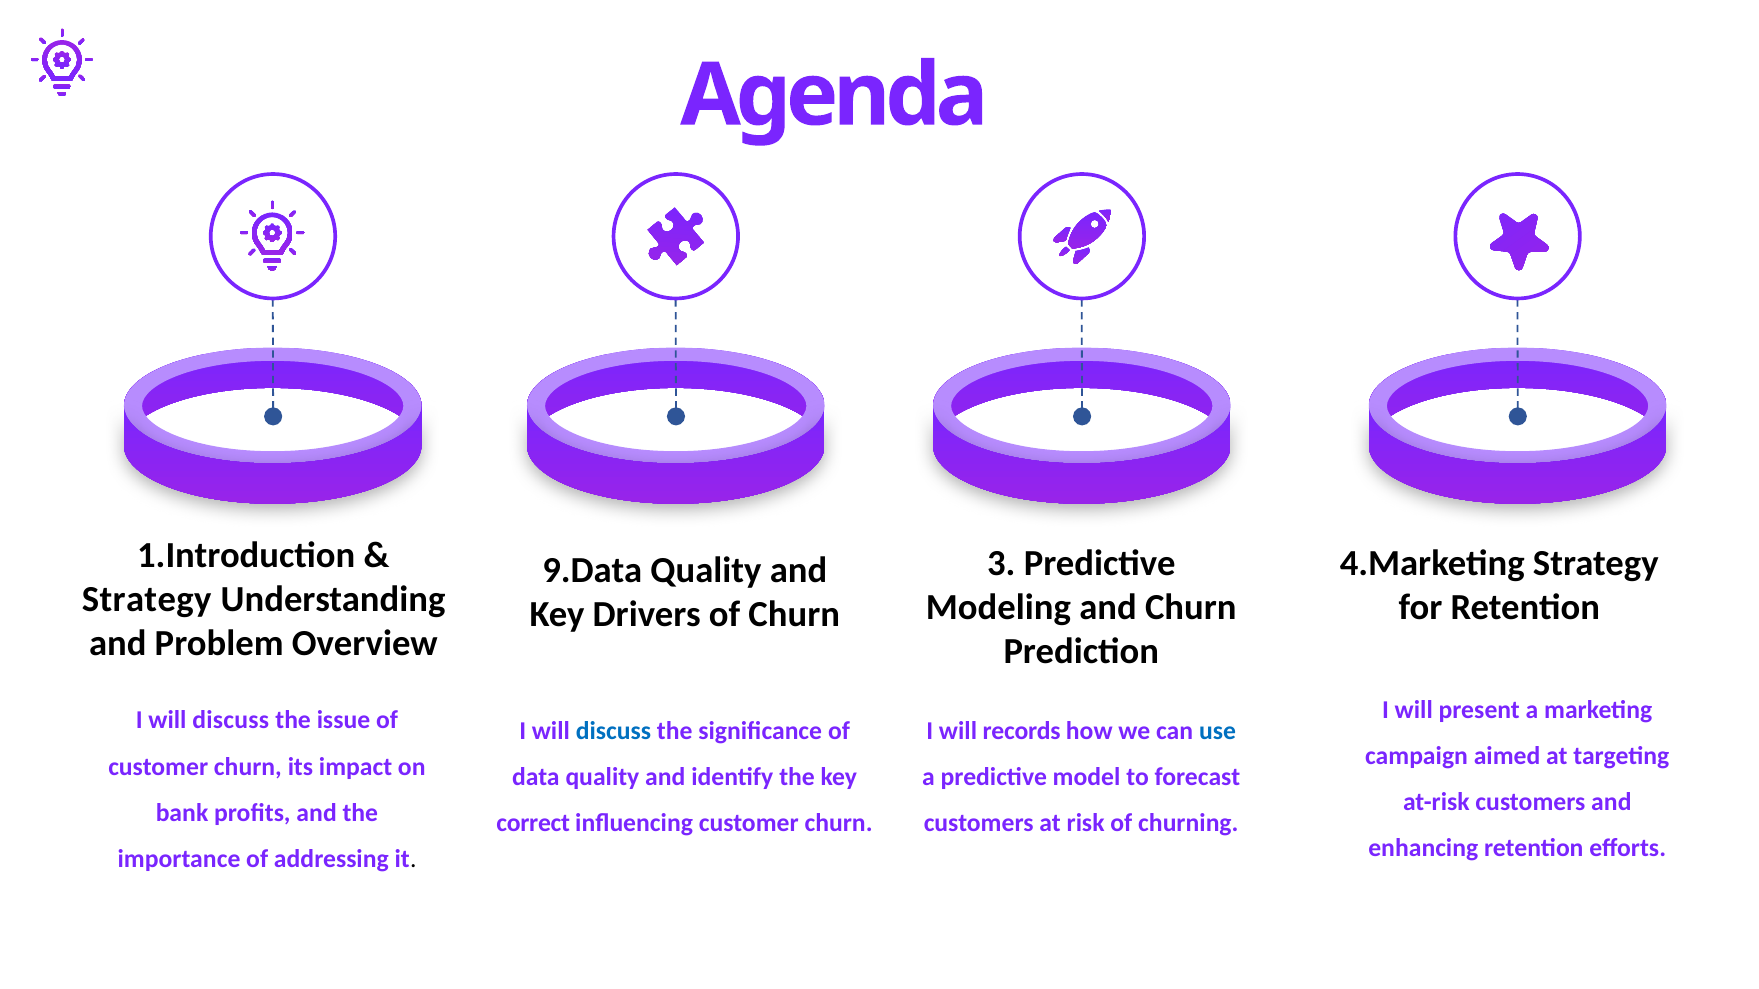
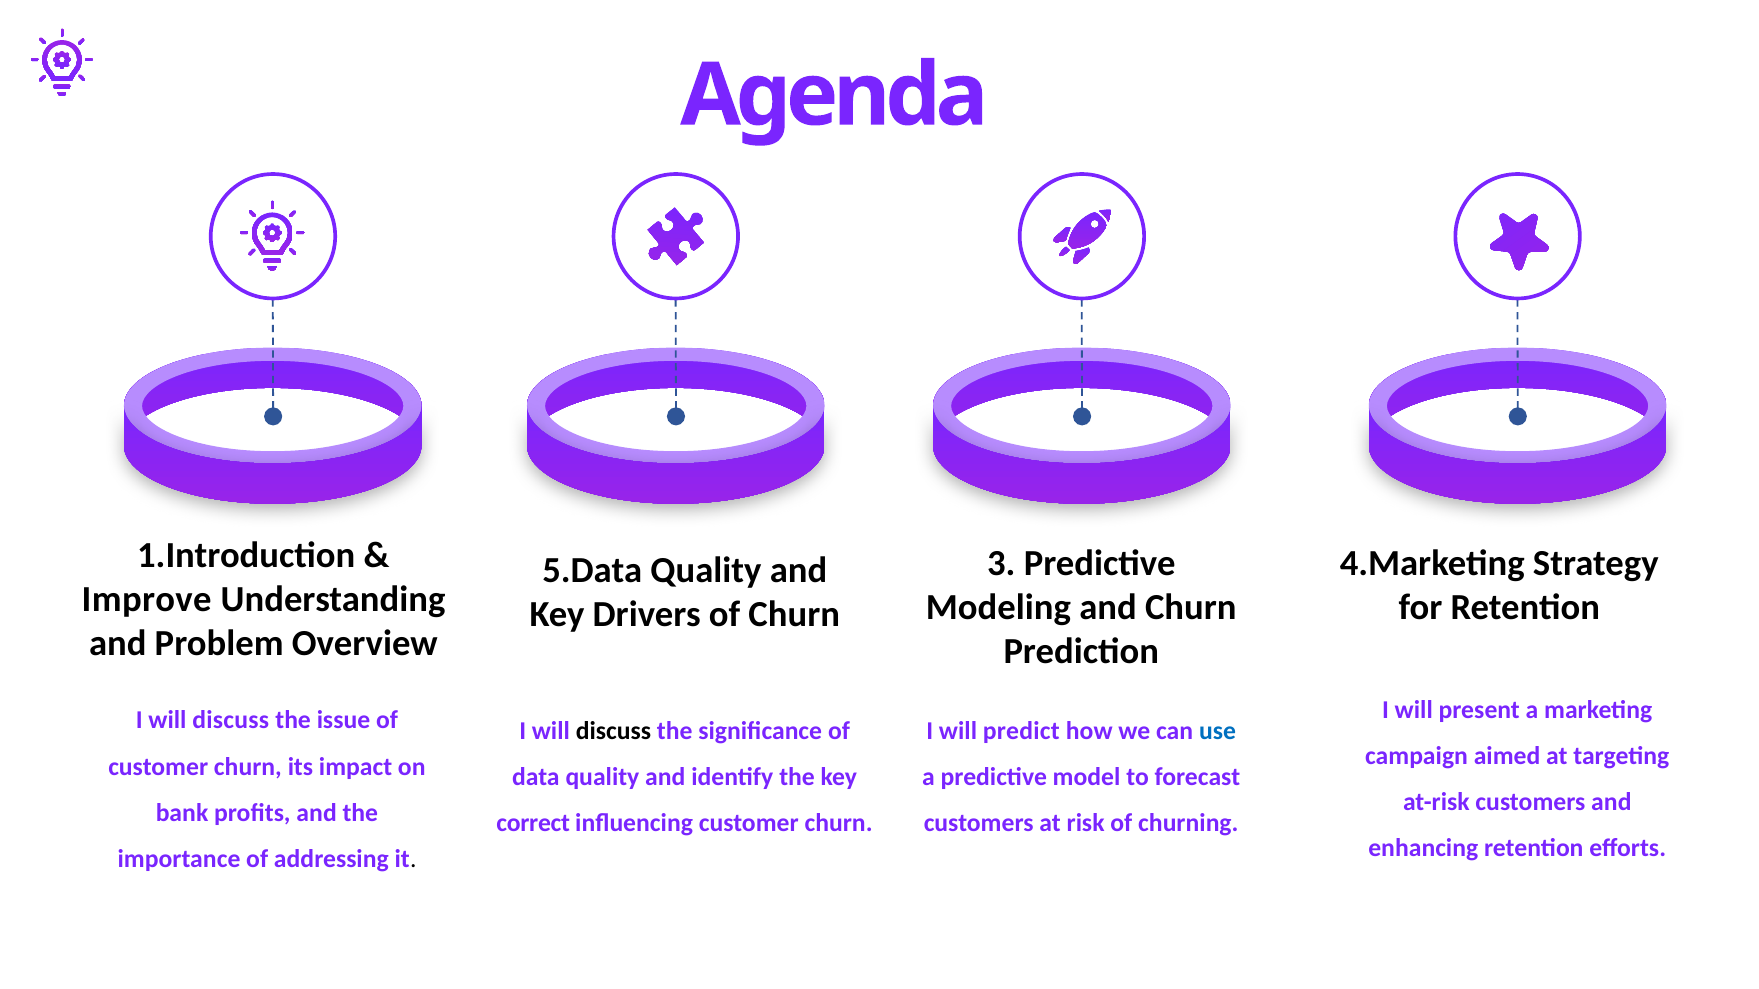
9.Data: 9.Data -> 5.Data (592, 570)
Strategy: Strategy -> Improve (147, 600)
discuss colour: blue -> black (613, 731)
records: records -> predict (1021, 731)
